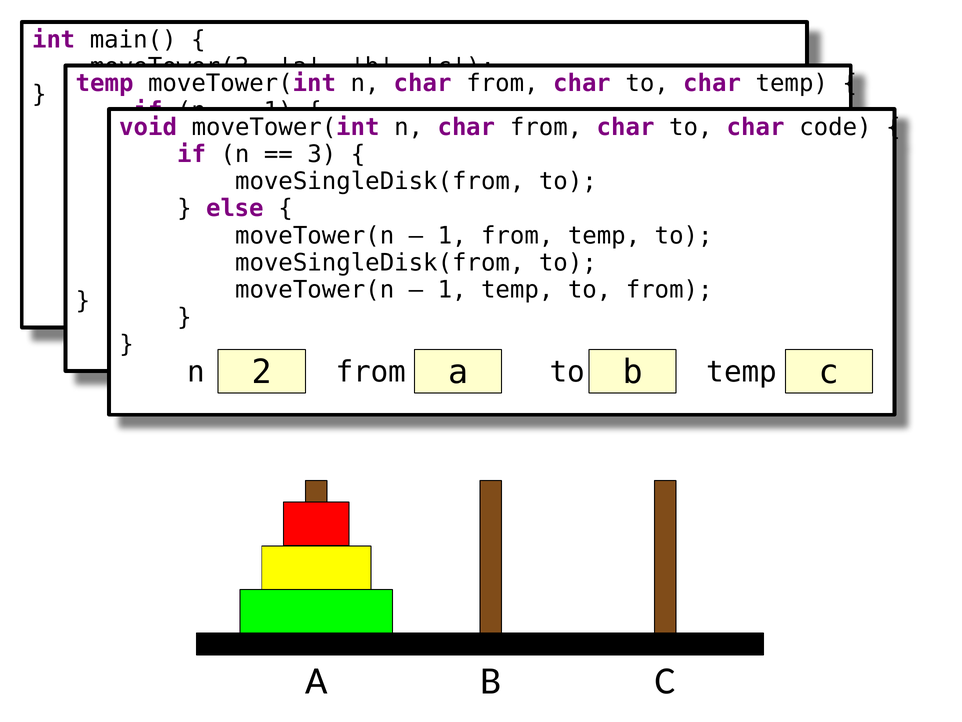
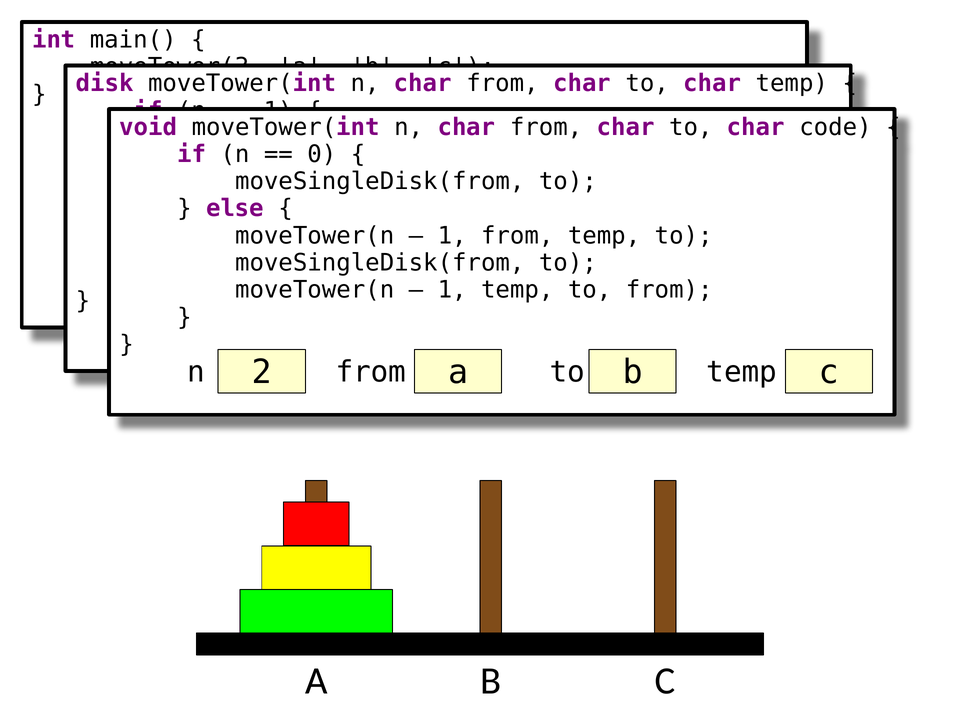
temp: temp -> disk (105, 83)
3: 3 -> 0 (322, 154)
